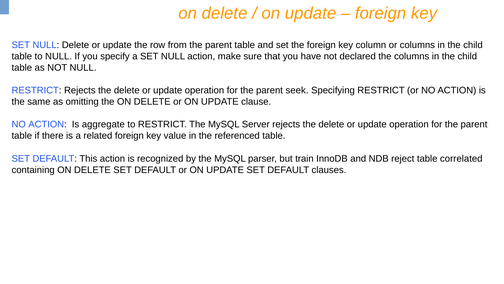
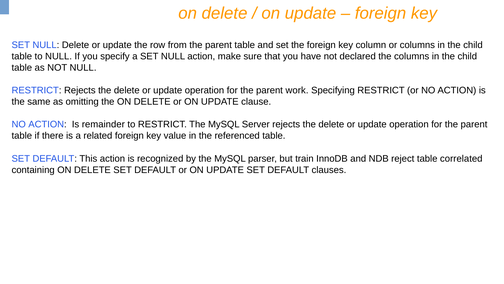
seek: seek -> work (297, 90)
aggregate: aggregate -> remainder (103, 124)
